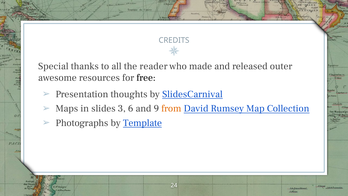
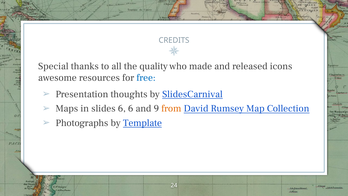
reader: reader -> quality (154, 66)
outer: outer -> icons (281, 66)
free colour: black -> blue (146, 78)
slides 3: 3 -> 6 (122, 108)
